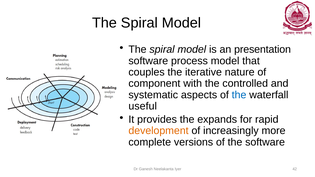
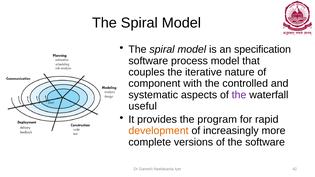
presentation: presentation -> specification (263, 50)
the colour: blue -> purple (239, 95)
expands: expands -> program (217, 120)
